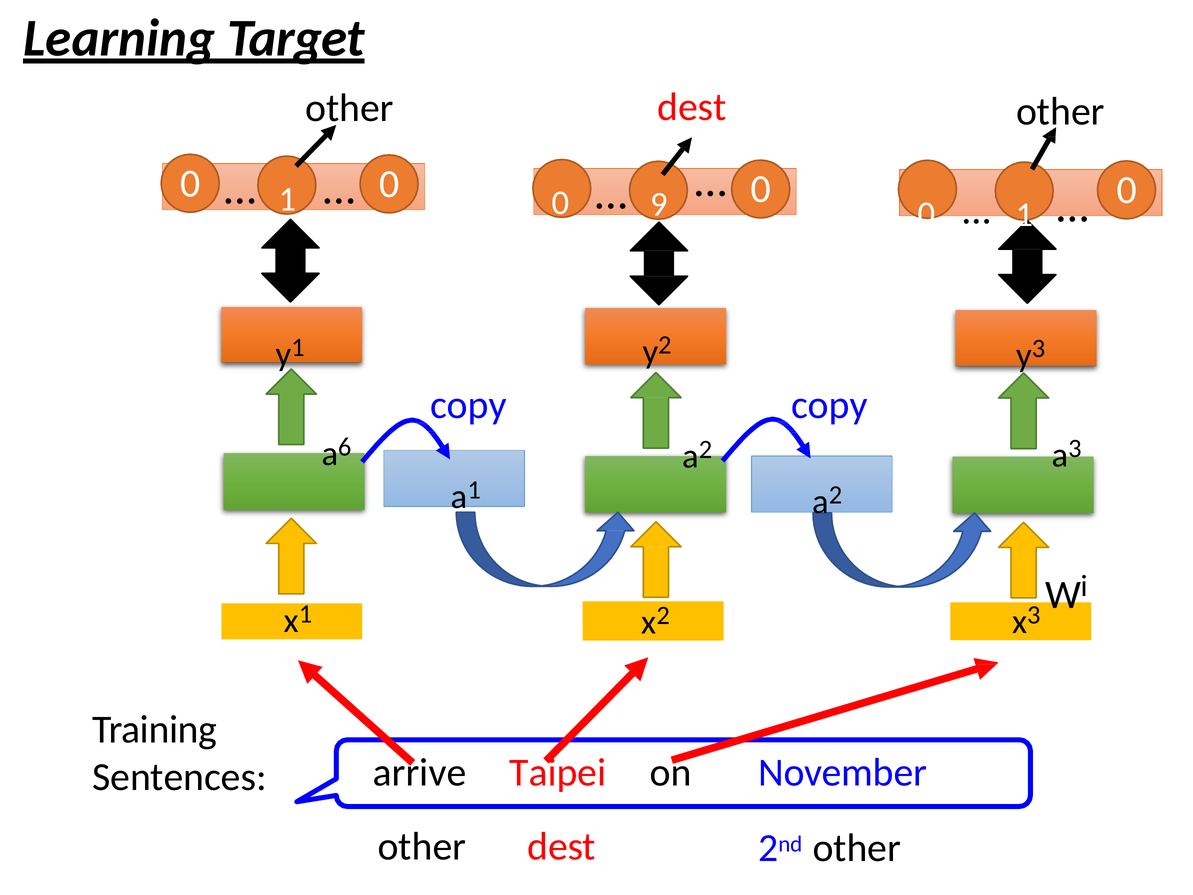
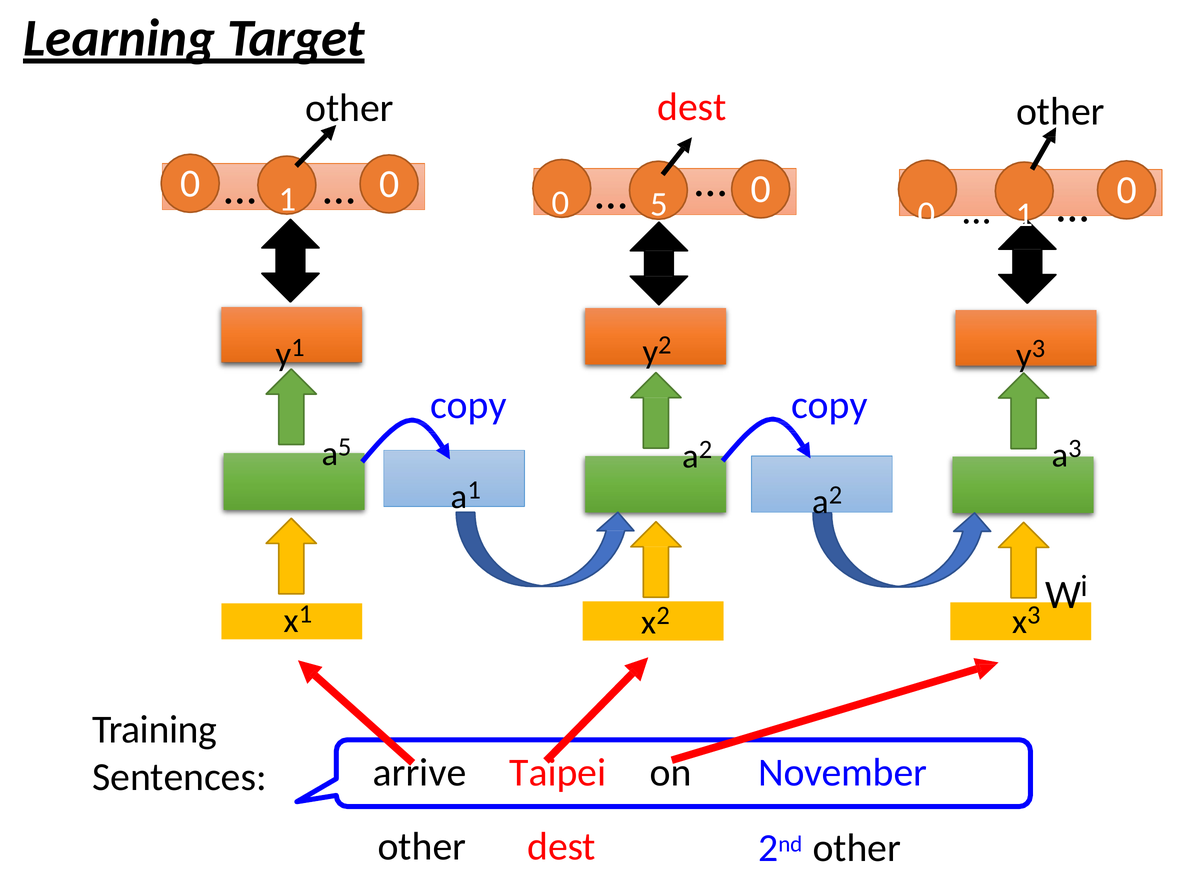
9: 9 -> 5 (659, 204)
6: 6 -> 5 (345, 447)
